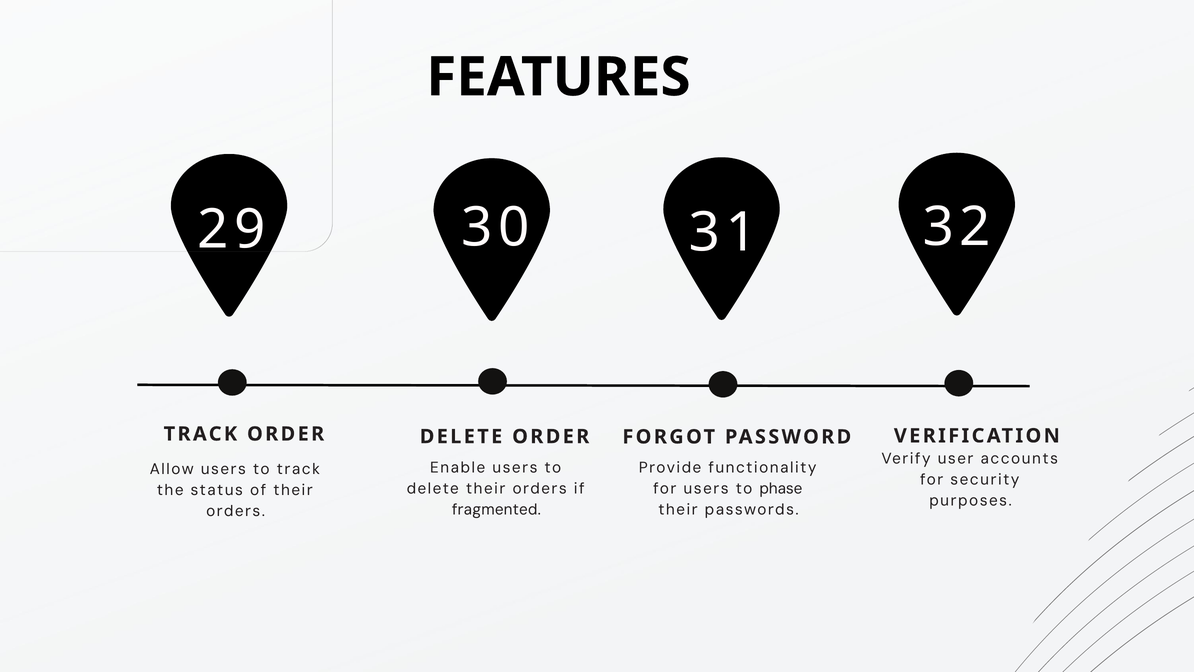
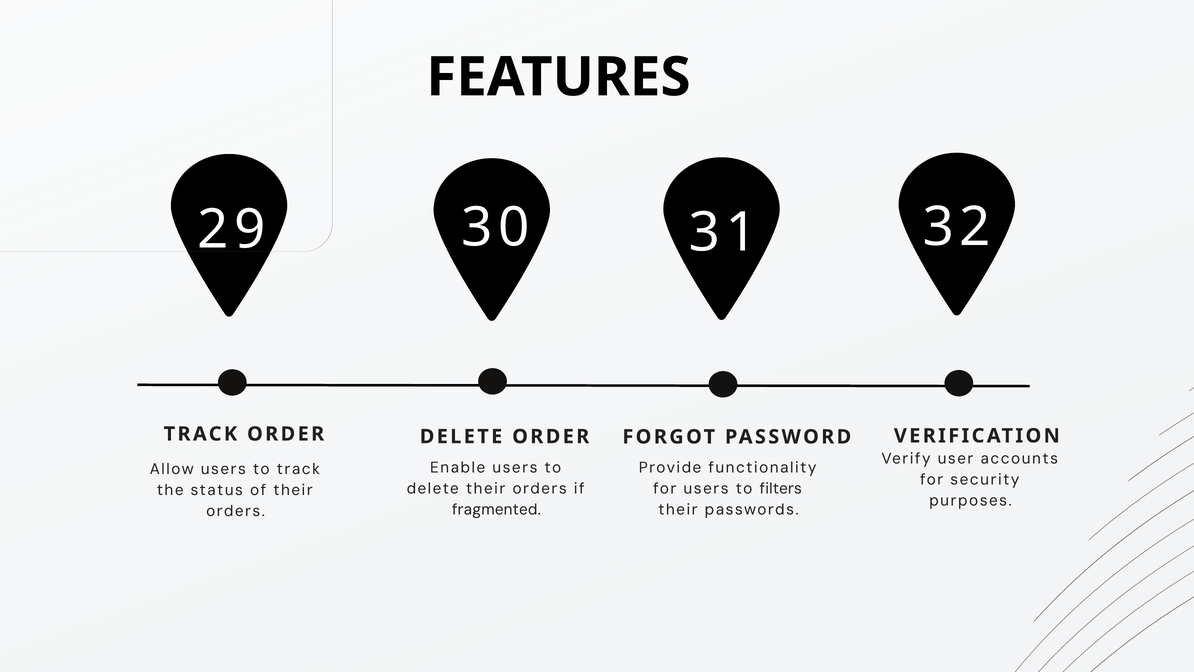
phase: phase -> filters (781, 488)
